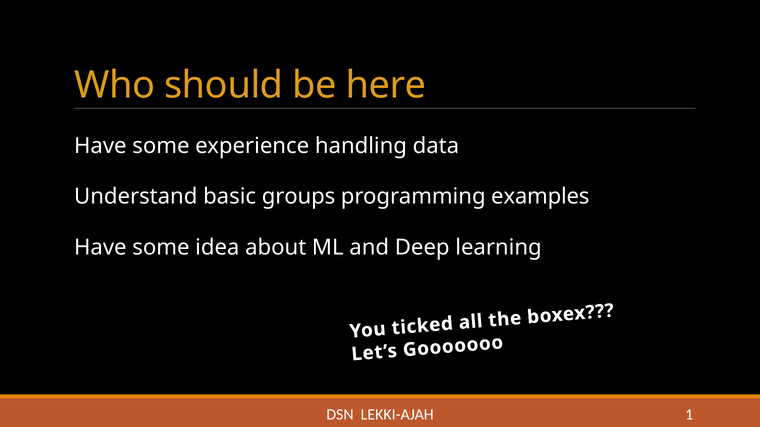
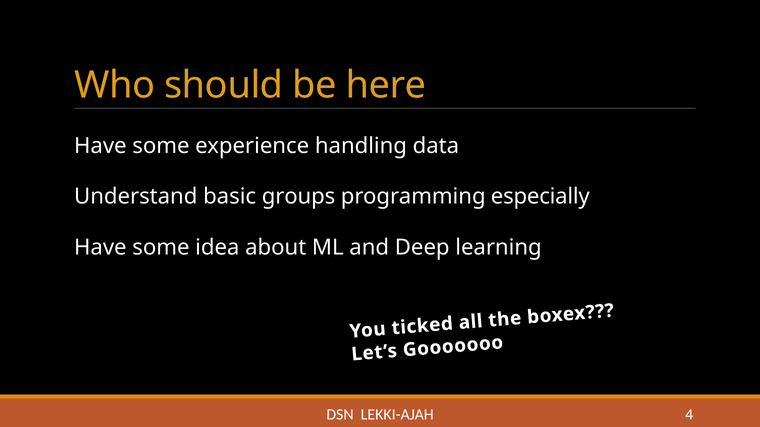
examples: examples -> especially (540, 197)
1: 1 -> 4 (689, 415)
